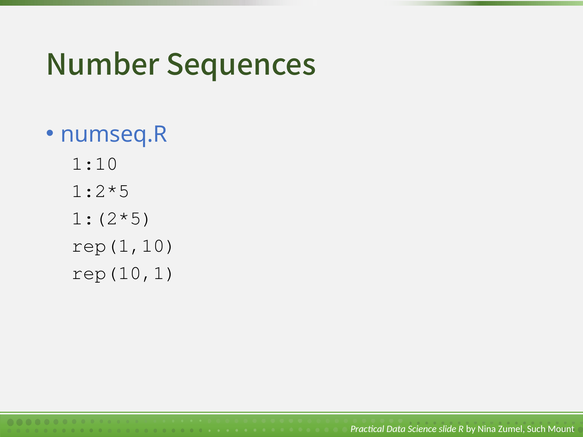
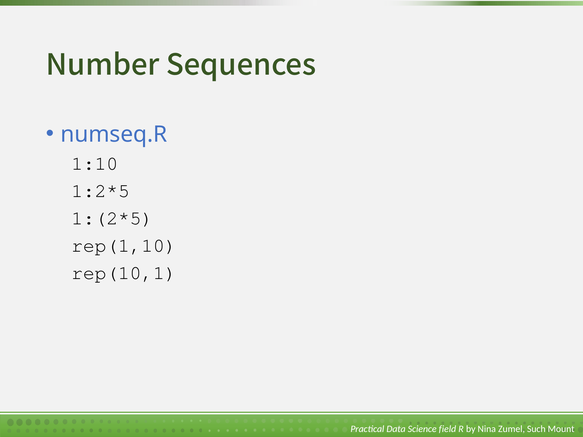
slide: slide -> field (447, 429)
